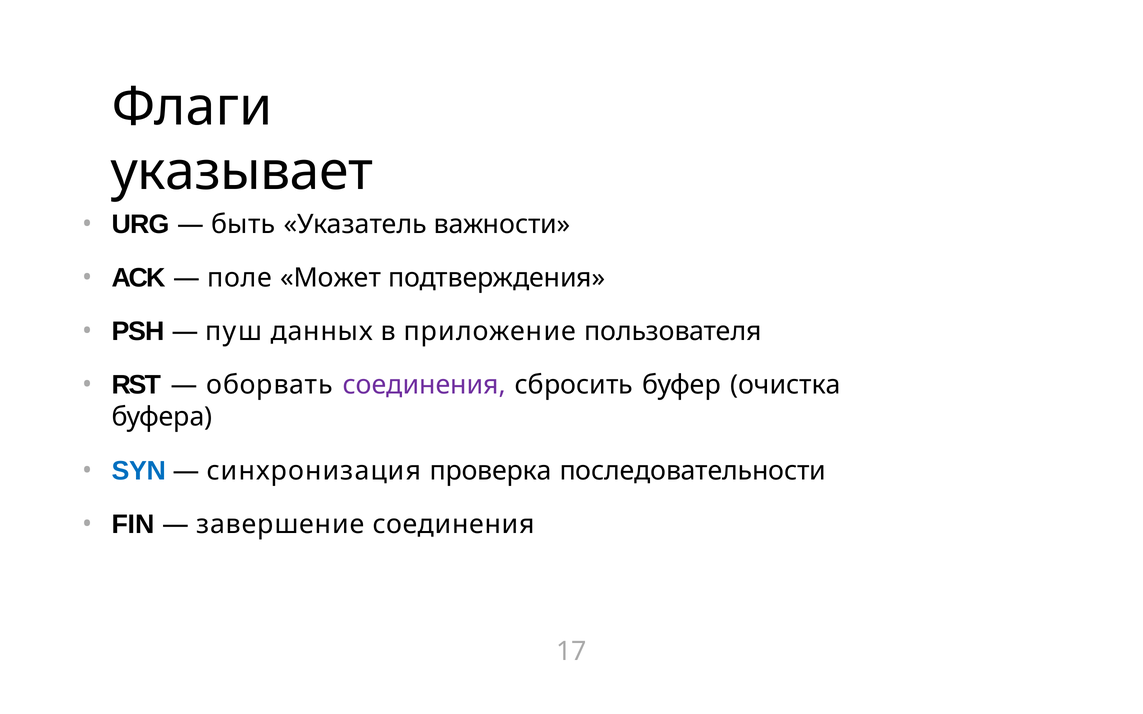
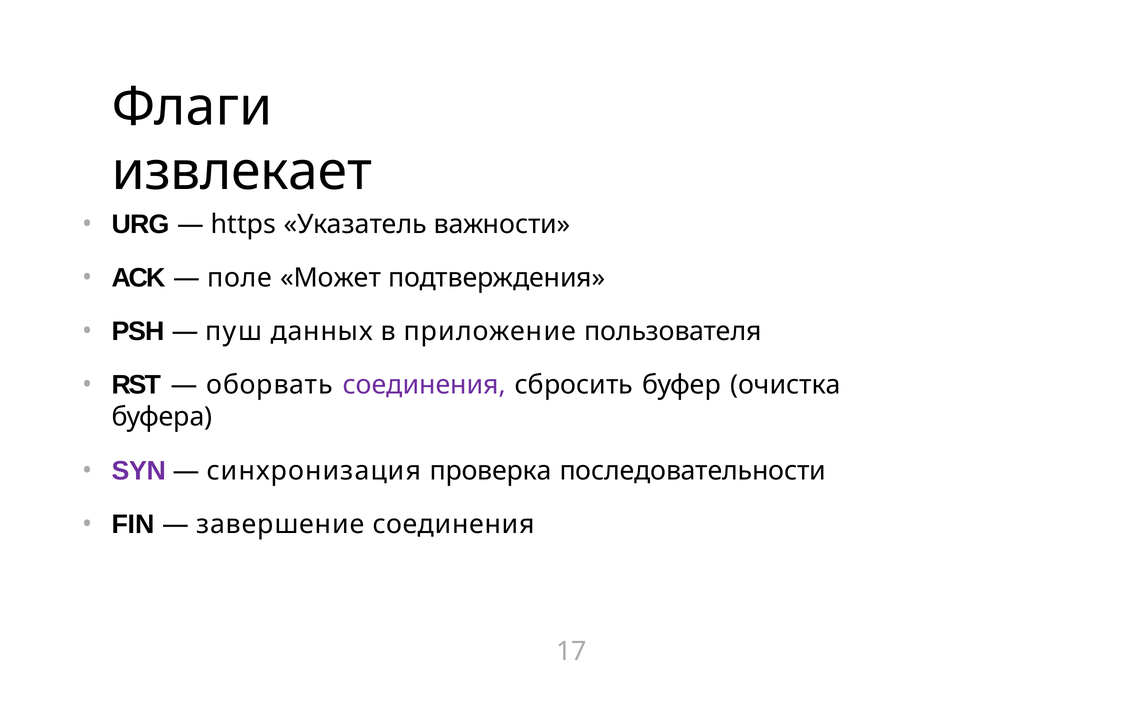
указывает: указывает -> извлекает (242, 172)
быть: быть -> https (243, 224)
SYN colour: blue -> purple (139, 471)
